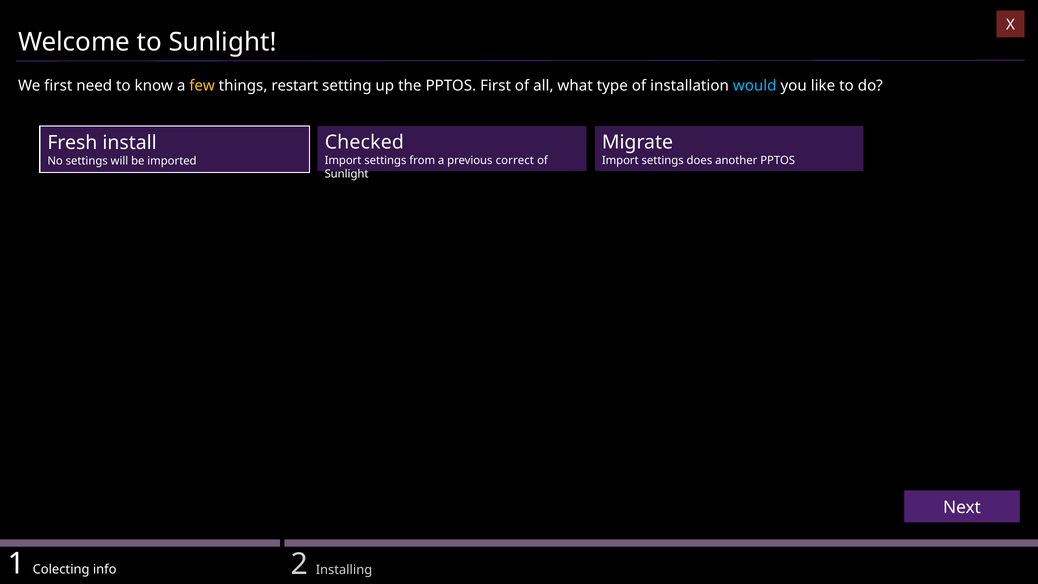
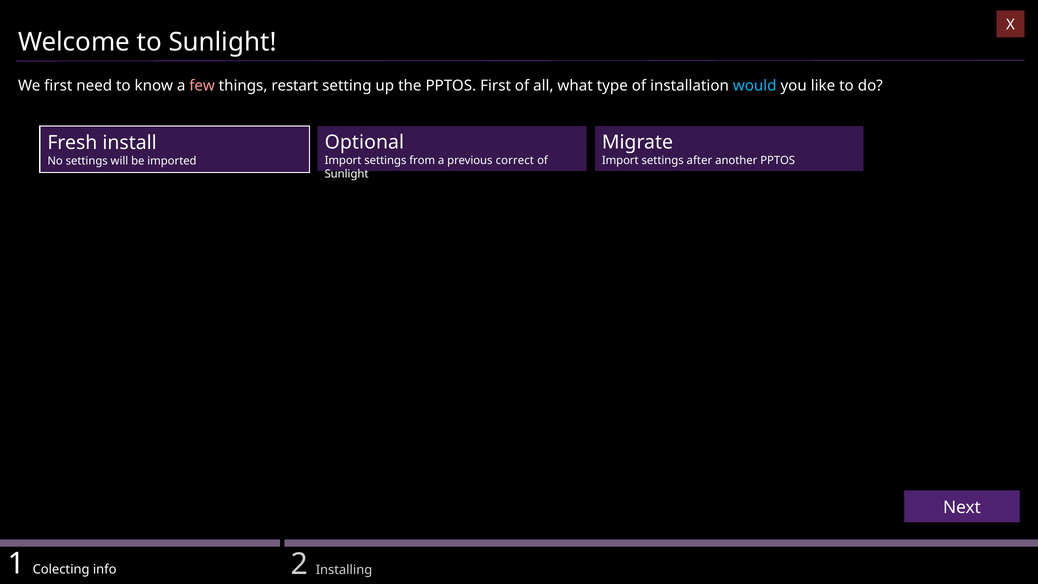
few colour: yellow -> pink (202, 86)
Checked: Checked -> Optional (364, 142)
does: does -> after (699, 160)
